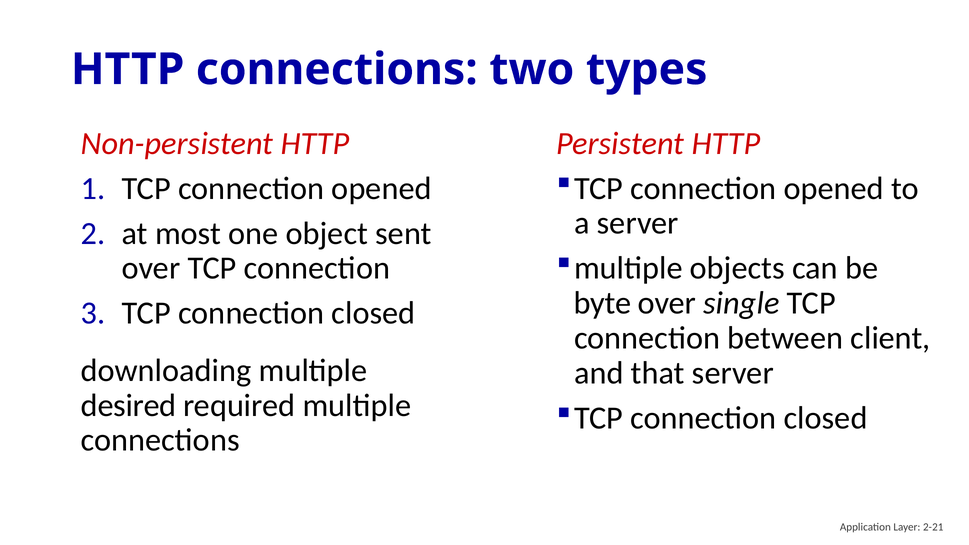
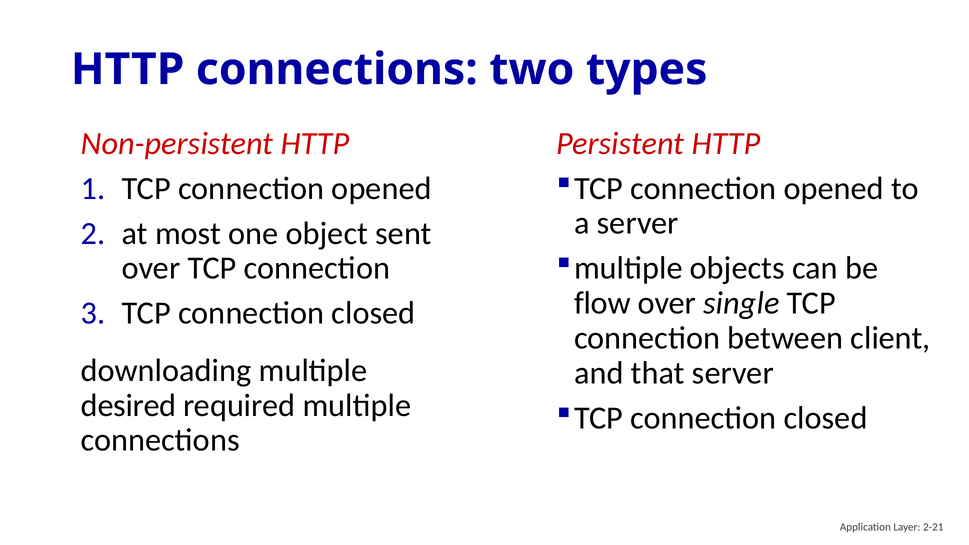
byte: byte -> flow (602, 303)
